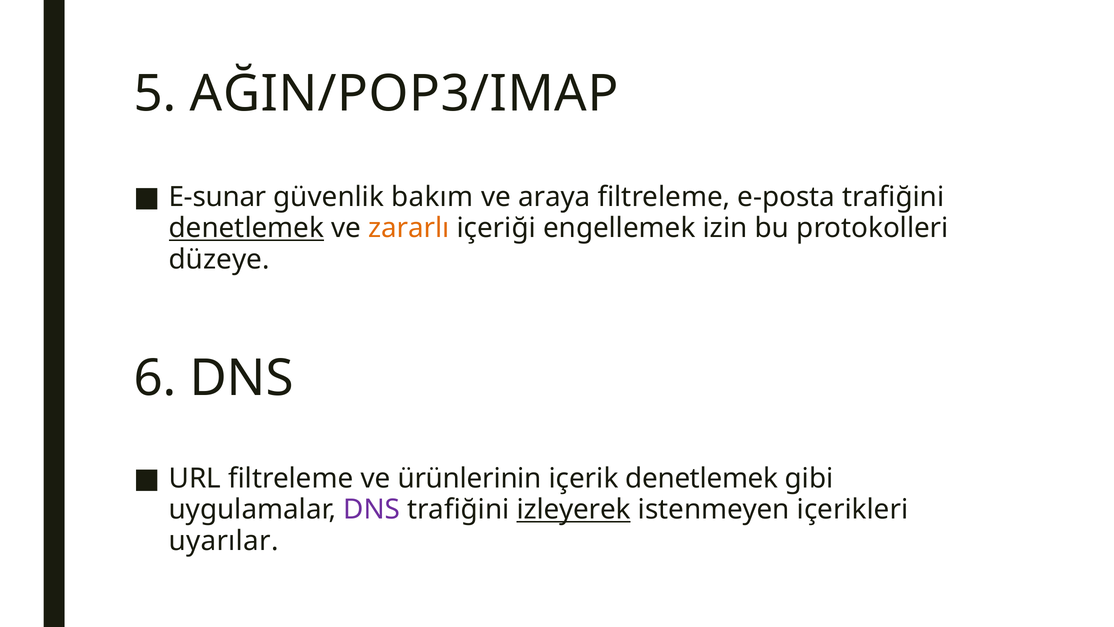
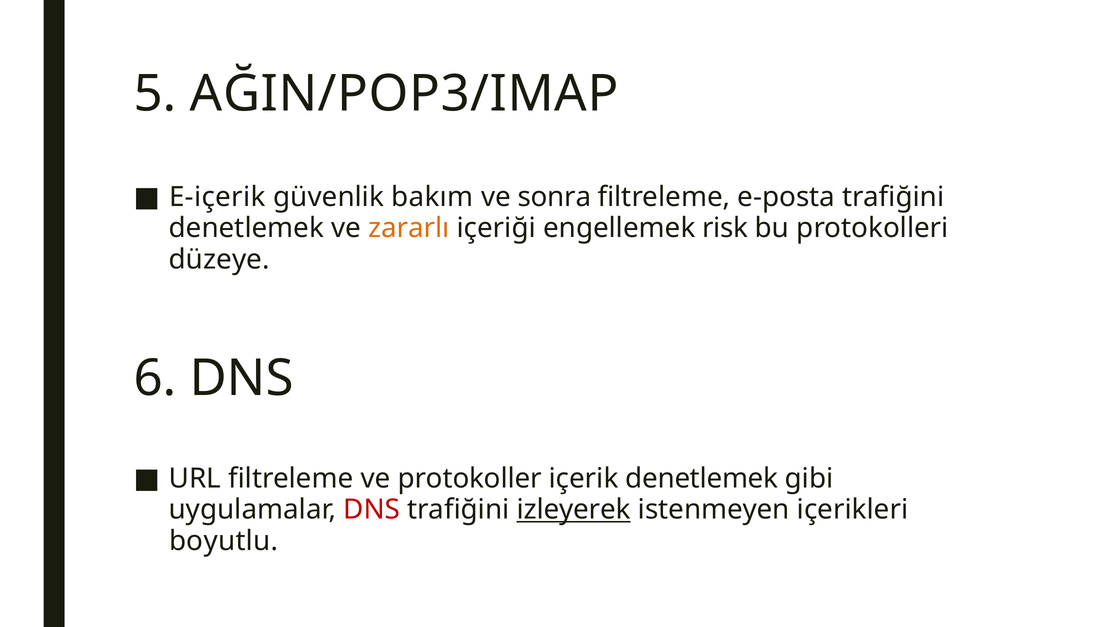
E-sunar: E-sunar -> E-içerik (217, 197)
araya: araya -> sonra (554, 197)
denetlemek underline: present -> none (246, 228)
izin: izin -> risk (725, 228)
ürünlerinin: ürünlerinin -> protokoller (470, 478)
DNS colour: purple -> red (372, 509)
uyarılar: uyarılar -> boyutlu (224, 541)
